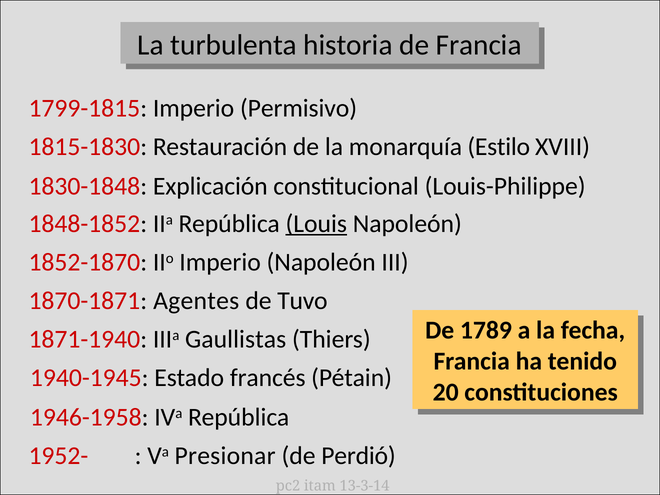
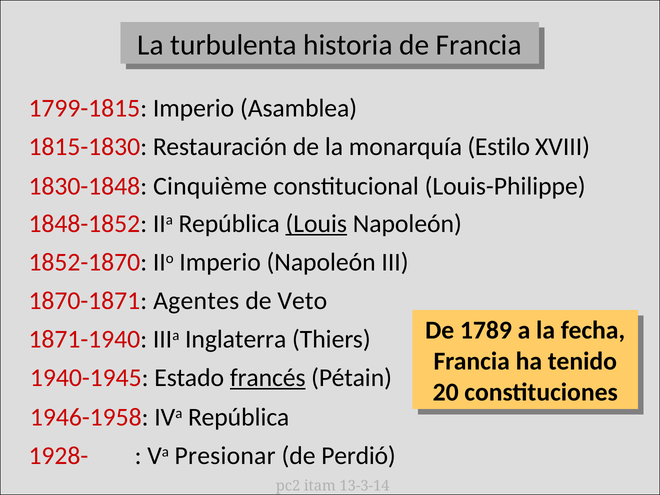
Permisivo: Permisivo -> Asamblea (299, 108)
Explicación: Explicación -> Cinquième (210, 186)
Tuvo: Tuvo -> Veto (302, 301)
Gaullistas: Gaullistas -> Inglaterra (236, 339)
francés underline: none -> present (268, 378)
1952-: 1952- -> 1928- (58, 456)
